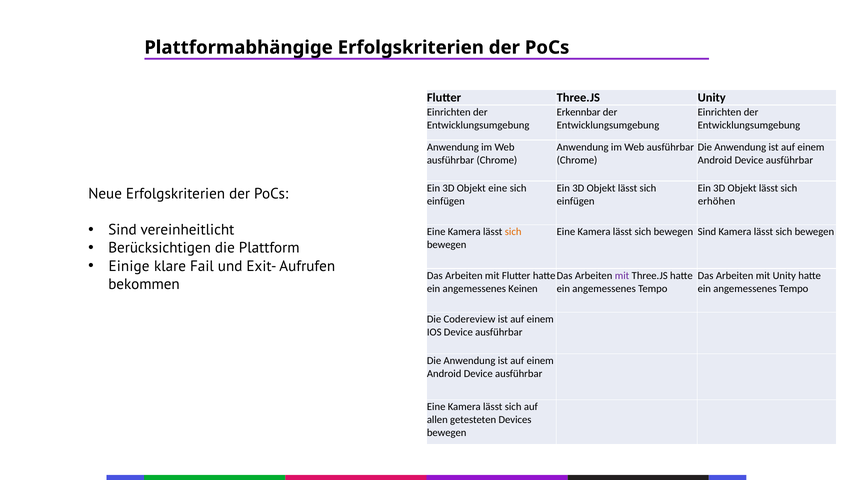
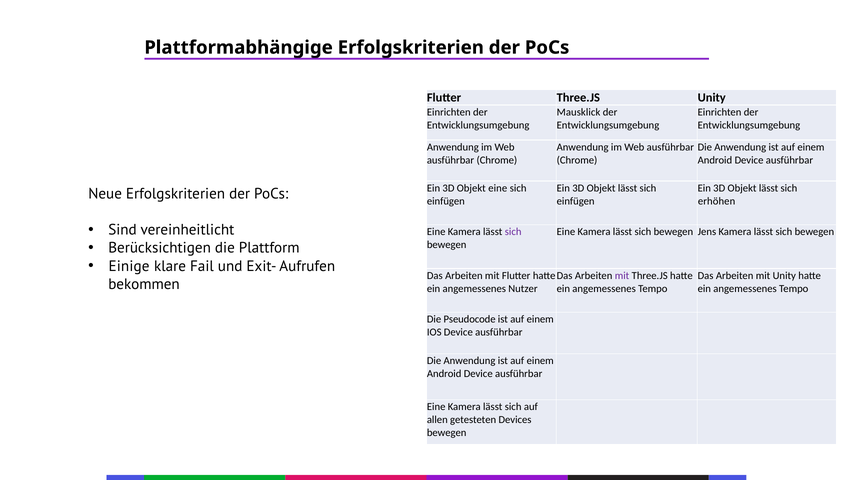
Erkennbar: Erkennbar -> Mausklick (579, 112)
sich colour: orange -> purple (513, 232)
bewegen Sind: Sind -> Jens (707, 232)
Keinen: Keinen -> Nutzer (523, 288)
Codereview: Codereview -> Pseudocode (470, 319)
